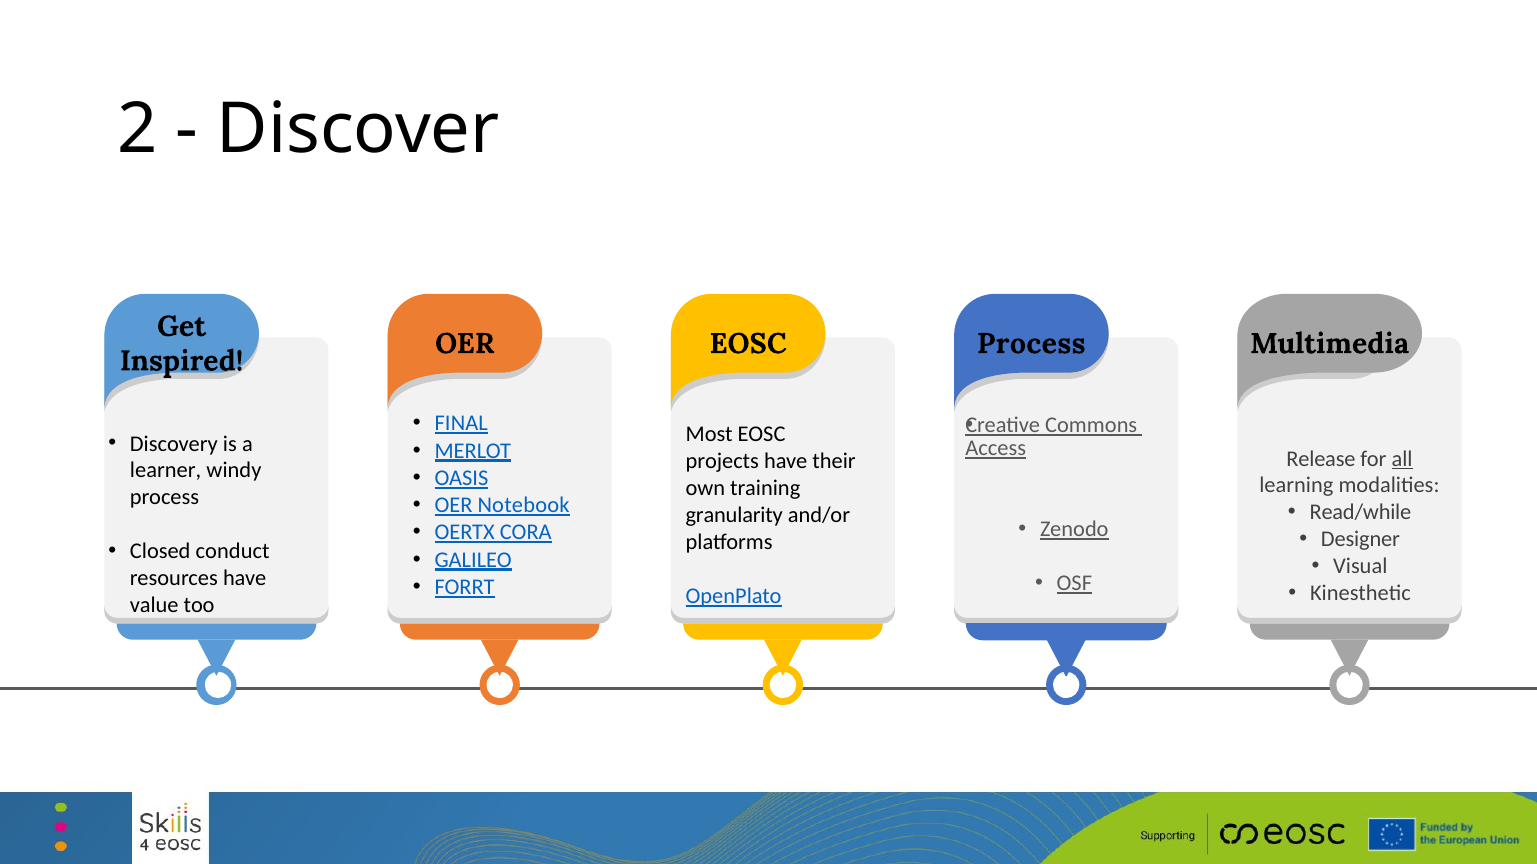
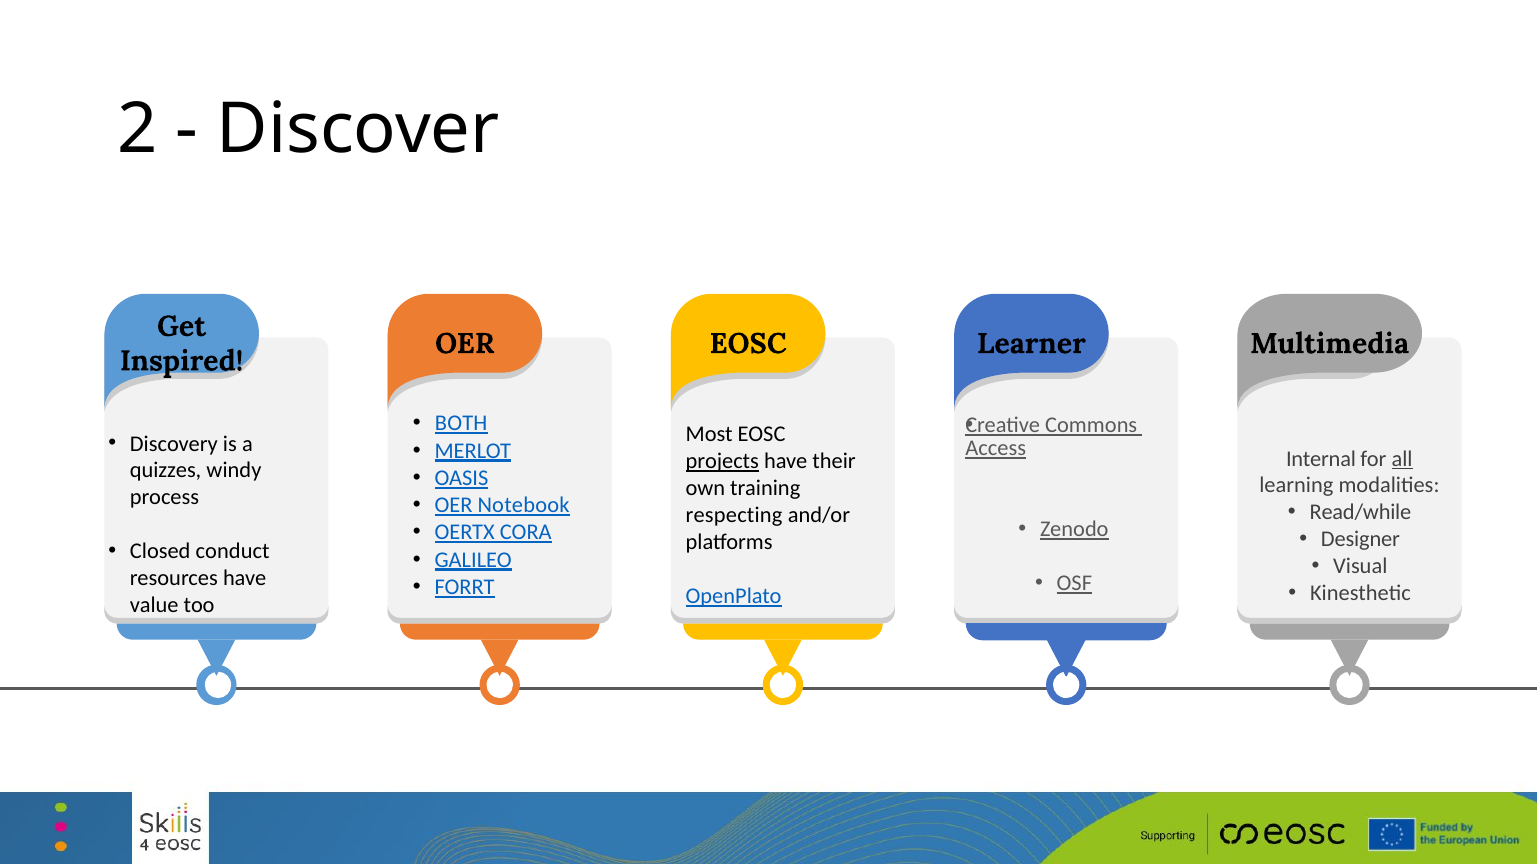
EOSC Process: Process -> Learner (1031, 344)
FINAL: FINAL -> BOTH (461, 424)
Release: Release -> Internal (1321, 459)
projects underline: none -> present (722, 462)
learner: learner -> quizzes (166, 471)
granularity: granularity -> respecting (734, 516)
